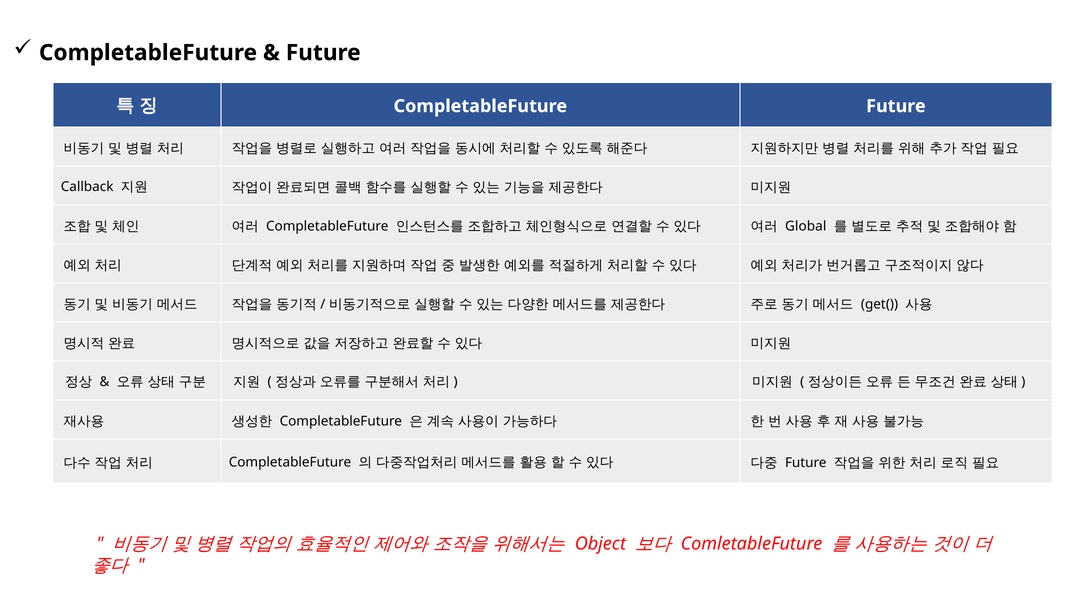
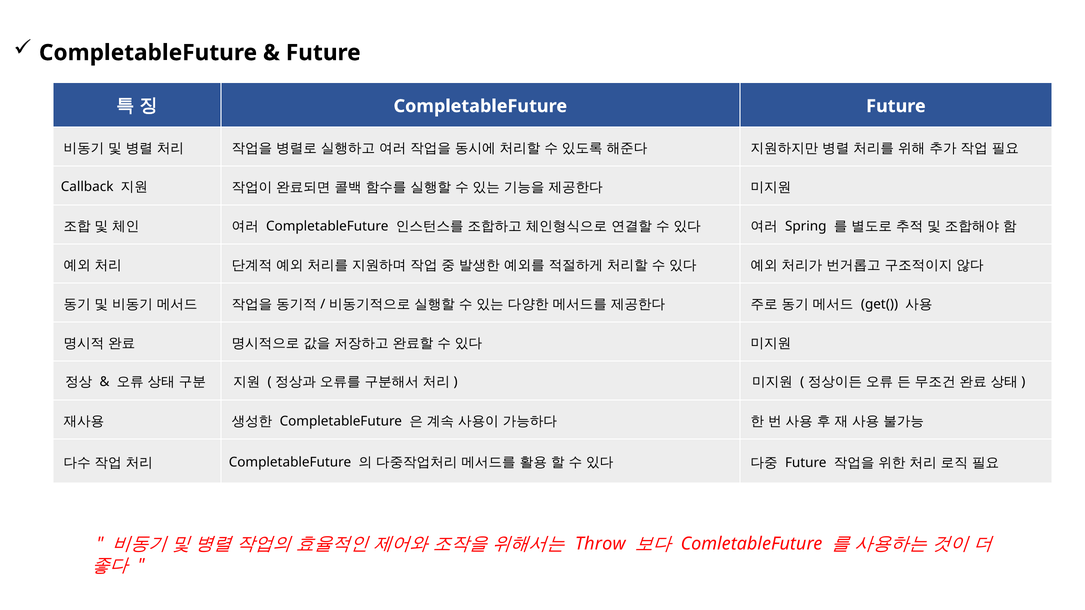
Global: Global -> Spring (806, 226)
Object: Object -> Throw (600, 544)
